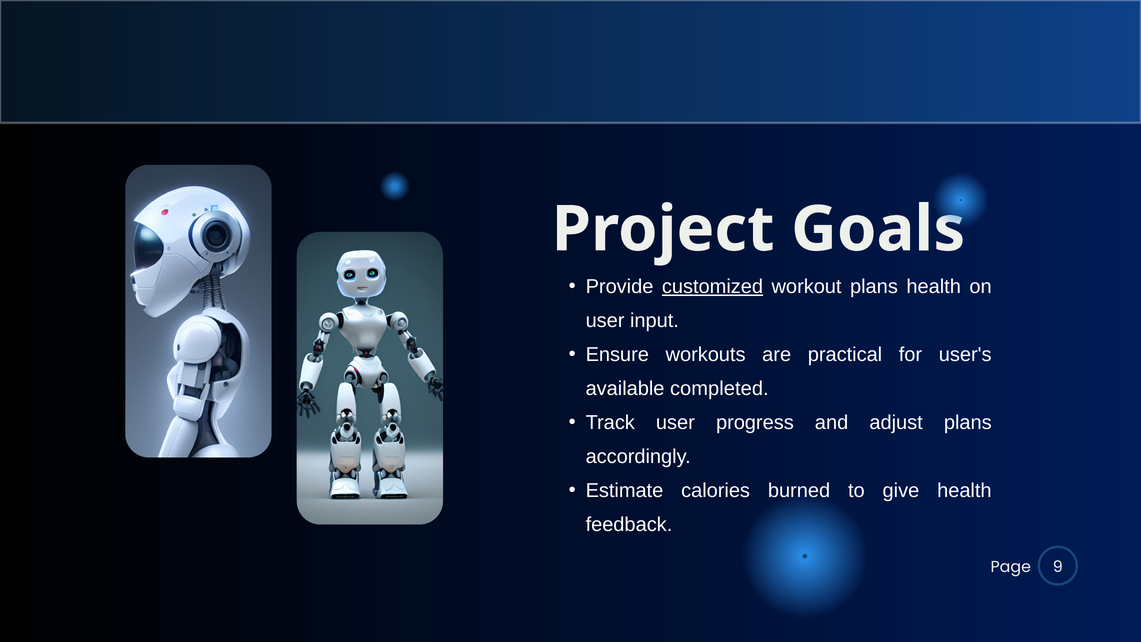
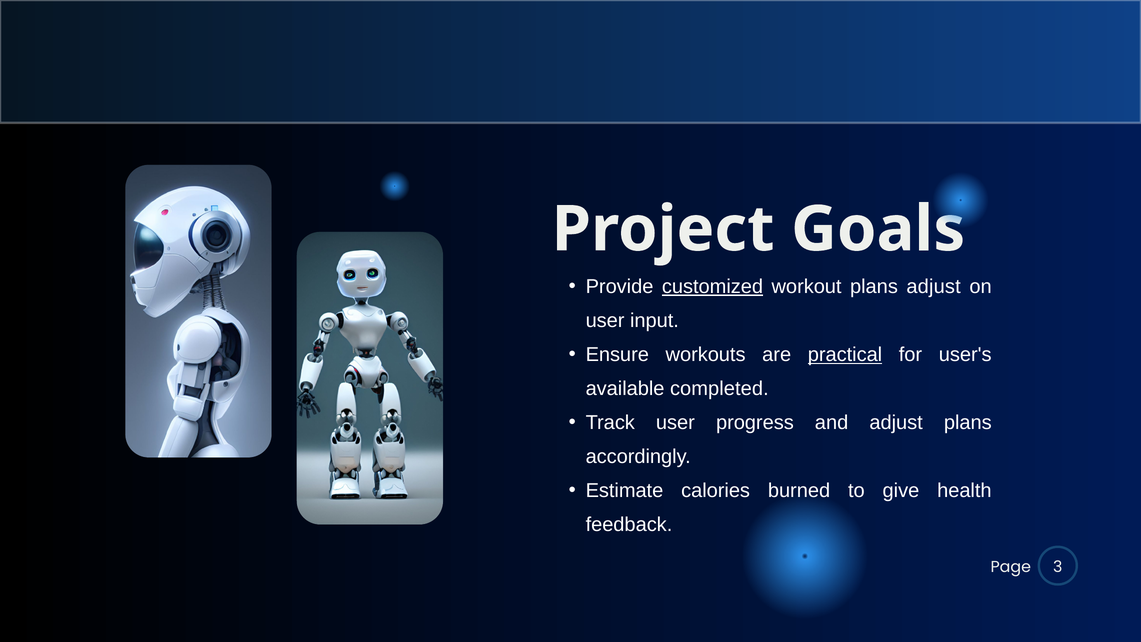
plans health: health -> adjust (934, 287)
practical underline: none -> present (845, 355)
9: 9 -> 3 (1058, 567)
